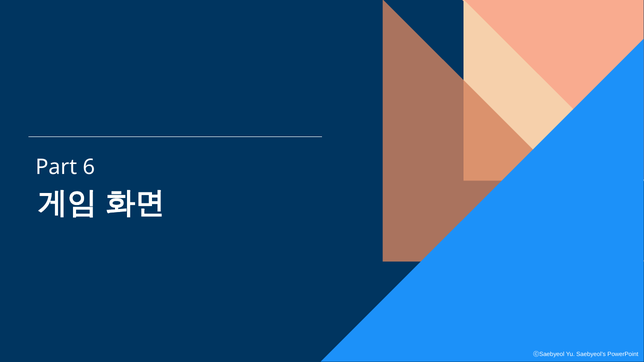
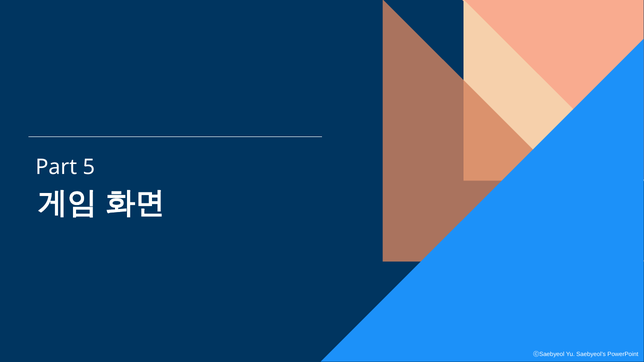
6: 6 -> 5 (89, 167)
